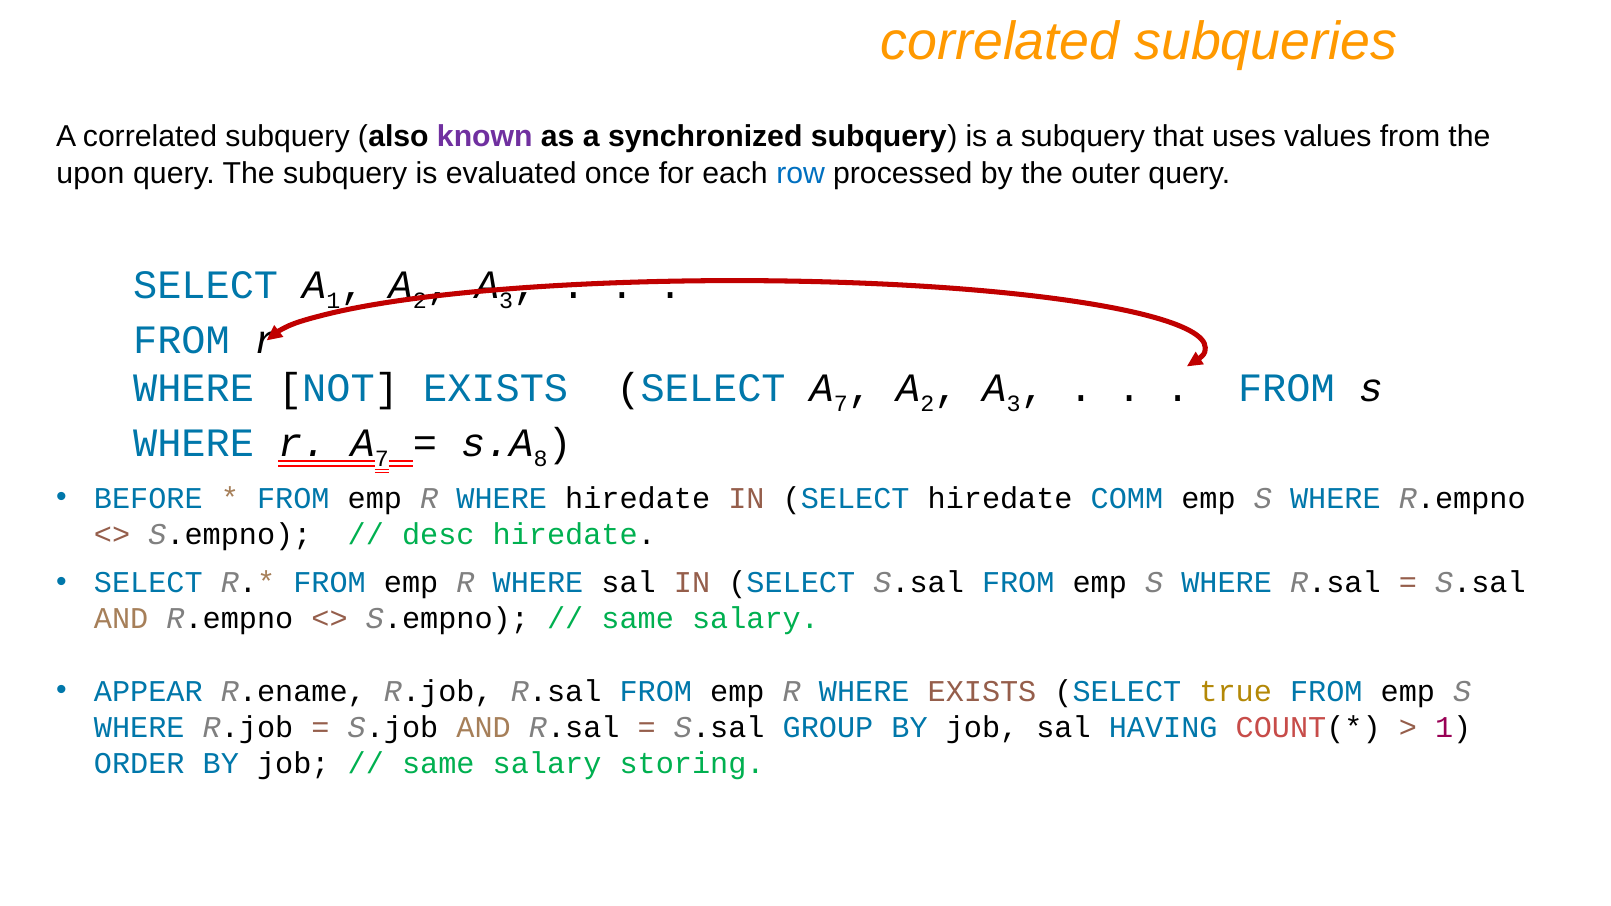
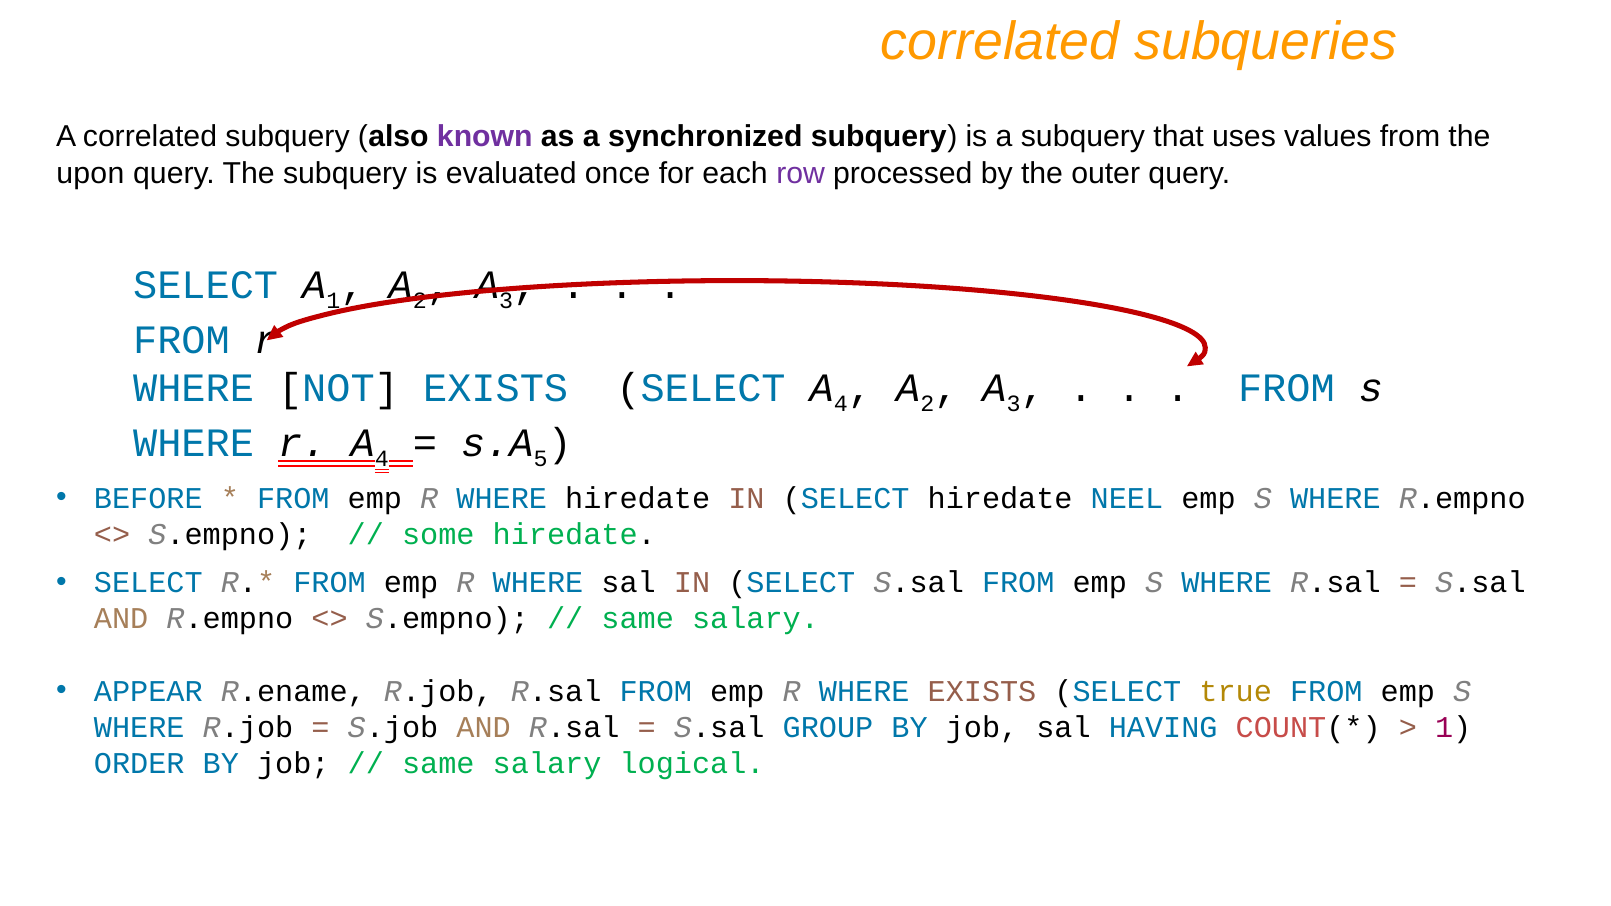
row colour: blue -> purple (801, 173)
SELECT A 7: 7 -> 4 (841, 404)
r A 7: 7 -> 4 (382, 459)
8: 8 -> 5 (541, 459)
COMM: COMM -> NEEL (1127, 498)
desc: desc -> some (438, 535)
storing: storing -> logical (692, 764)
